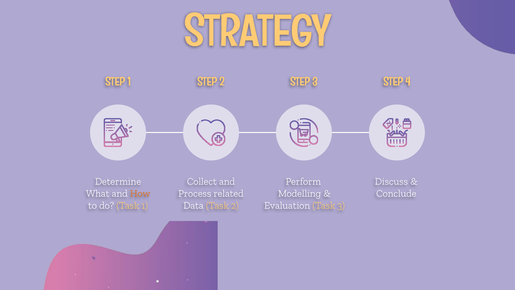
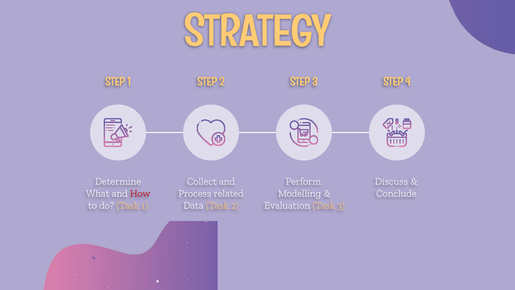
How colour: orange -> red (140, 193)
